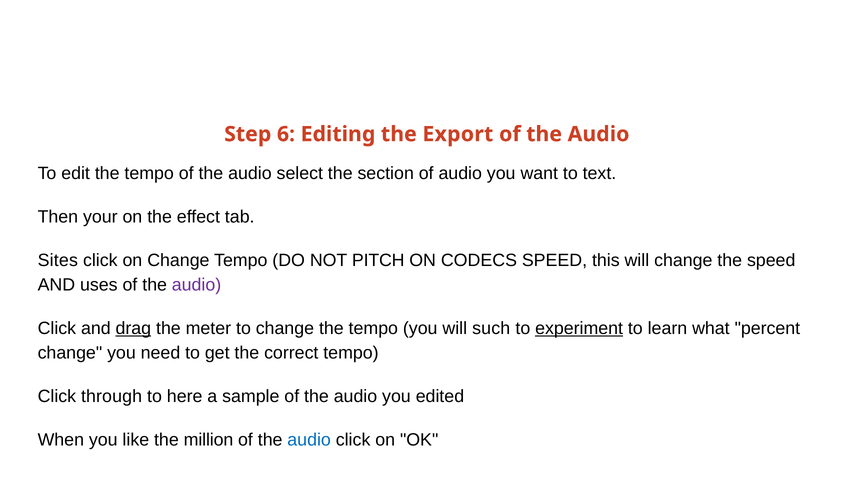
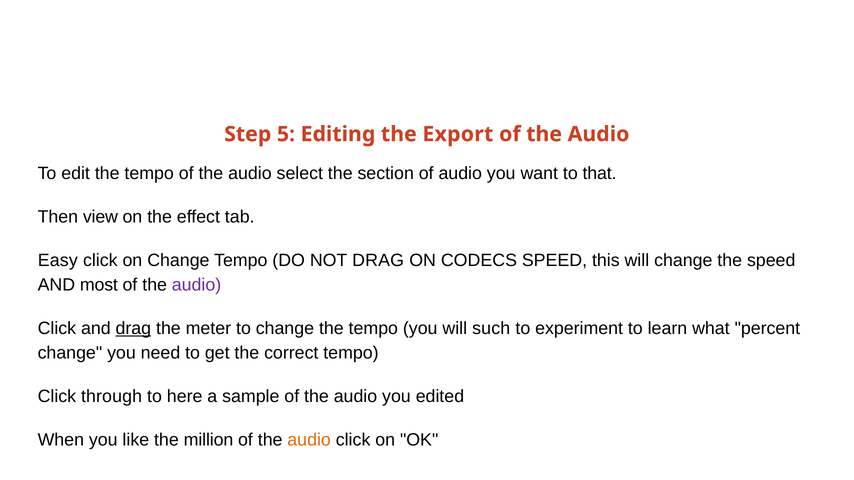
6: 6 -> 5 (286, 134)
text: text -> that (600, 174)
your: your -> view (100, 217)
Sites: Sites -> Easy (58, 261)
NOT PITCH: PITCH -> DRAG (378, 261)
uses: uses -> most (99, 285)
experiment underline: present -> none (579, 329)
audio colour: blue -> orange (309, 440)
